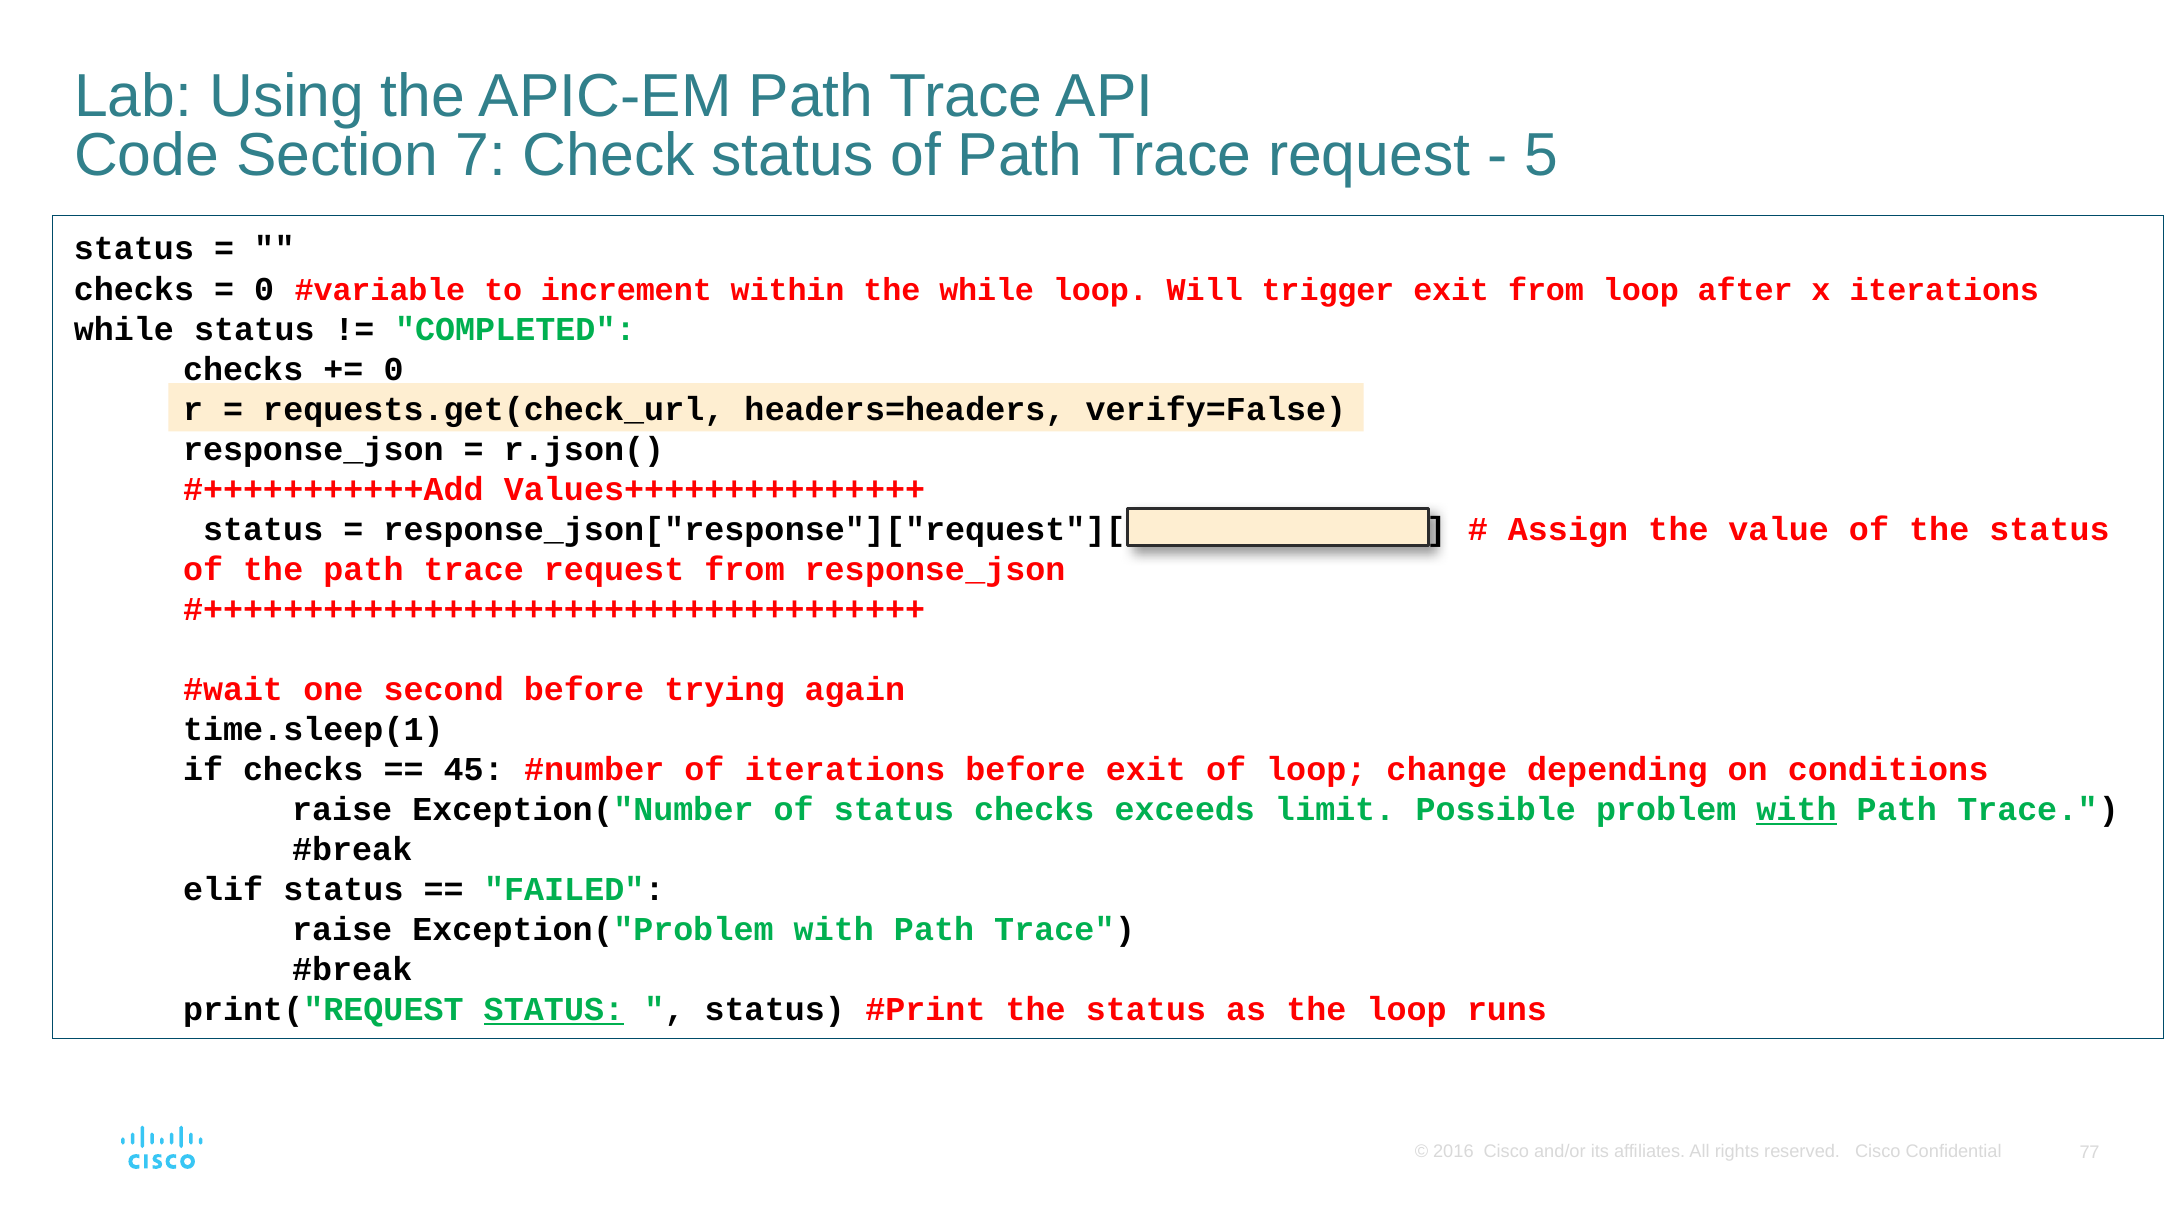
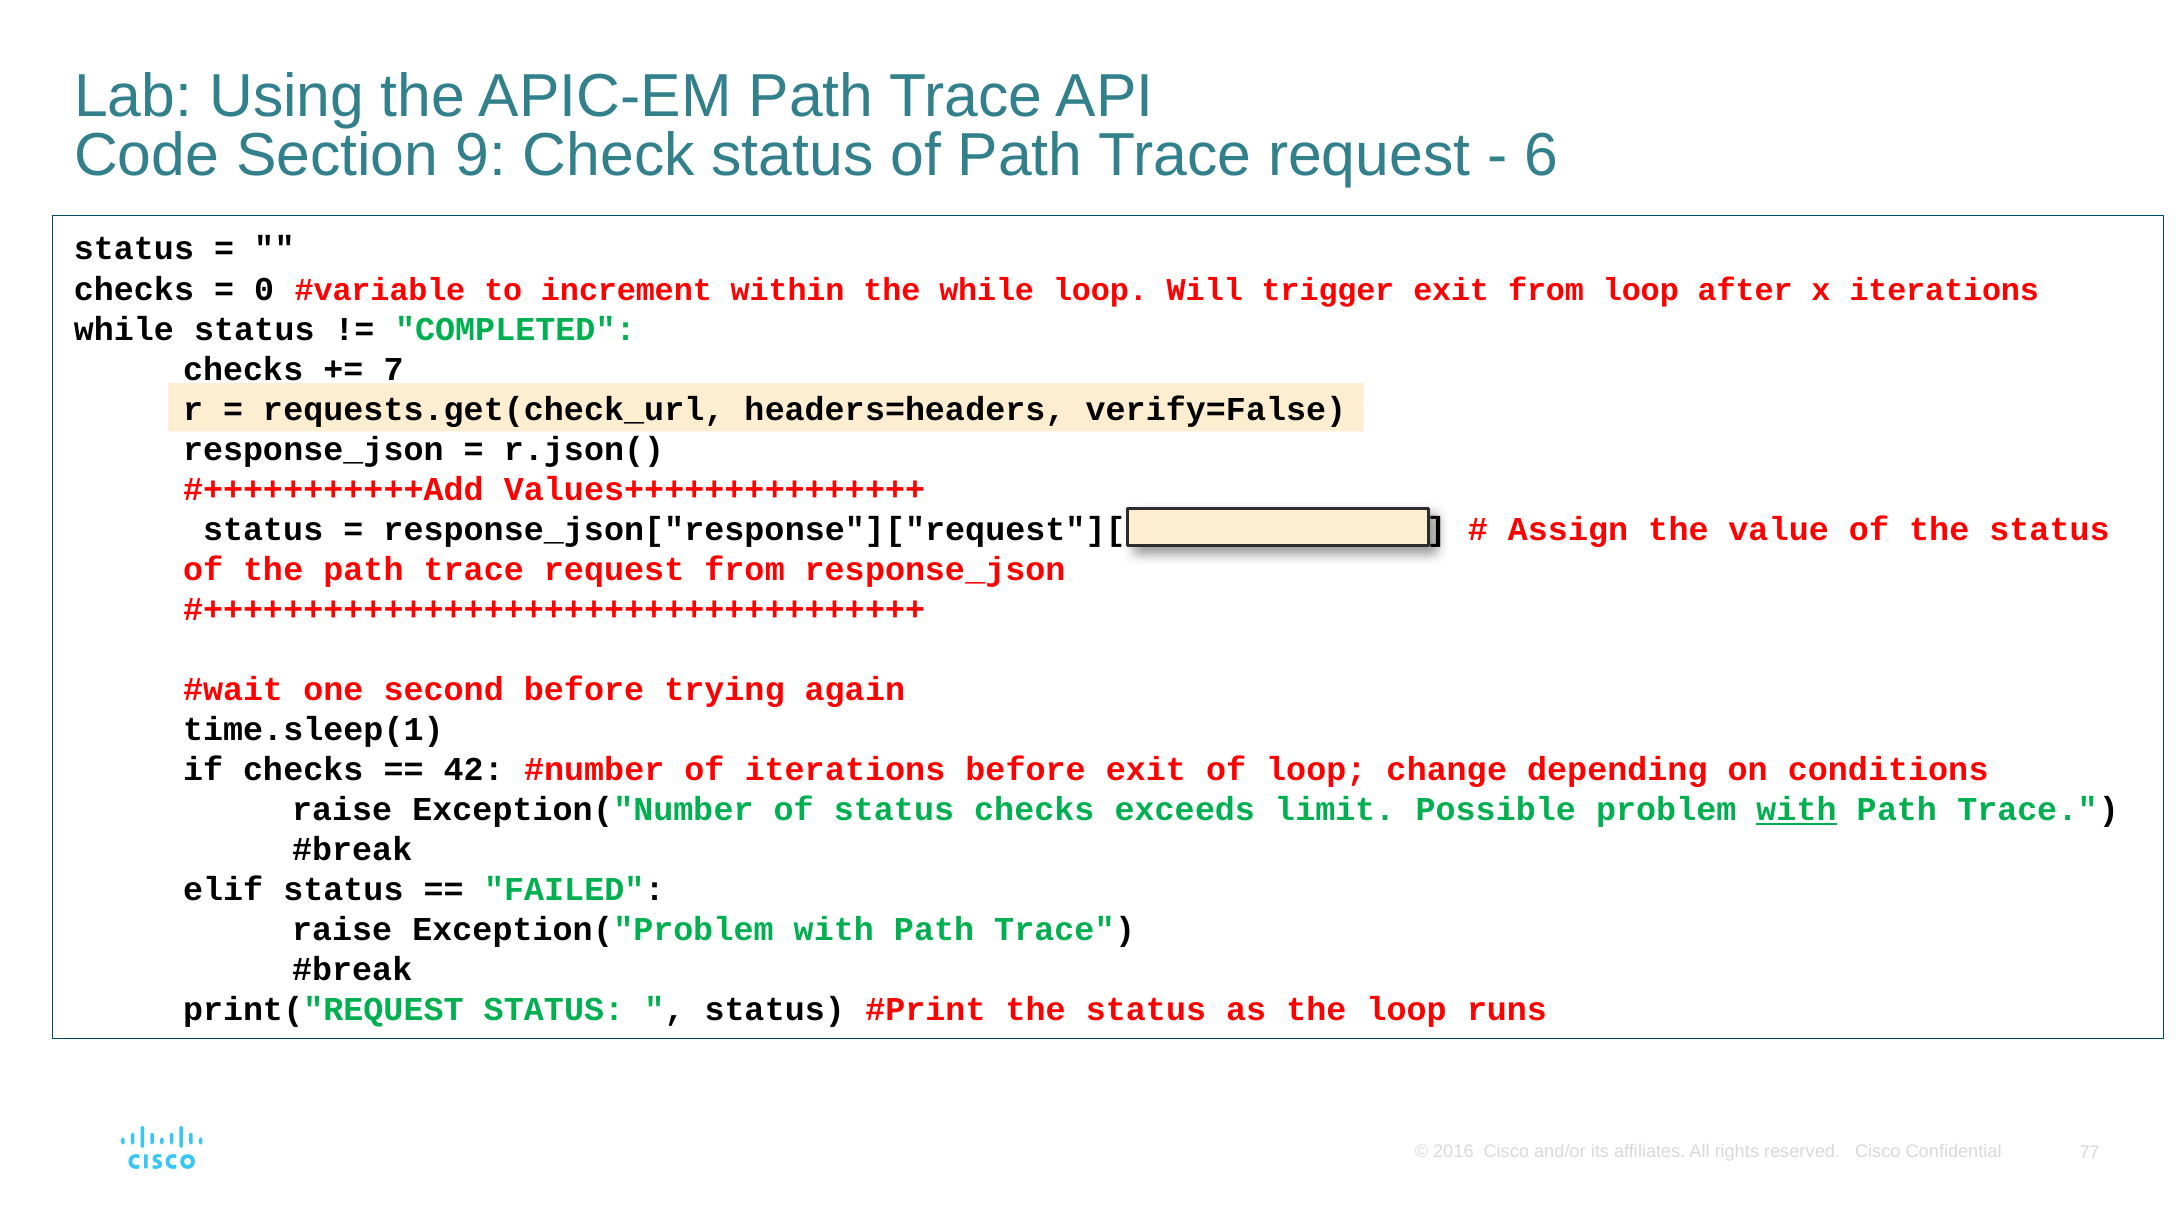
7: 7 -> 9 (481, 155)
5: 5 -> 6 (1541, 155)
0: 0 -> 7 (394, 369)
45: 45 -> 42 (474, 769)
STATUS underline: present -> none (554, 1009)
